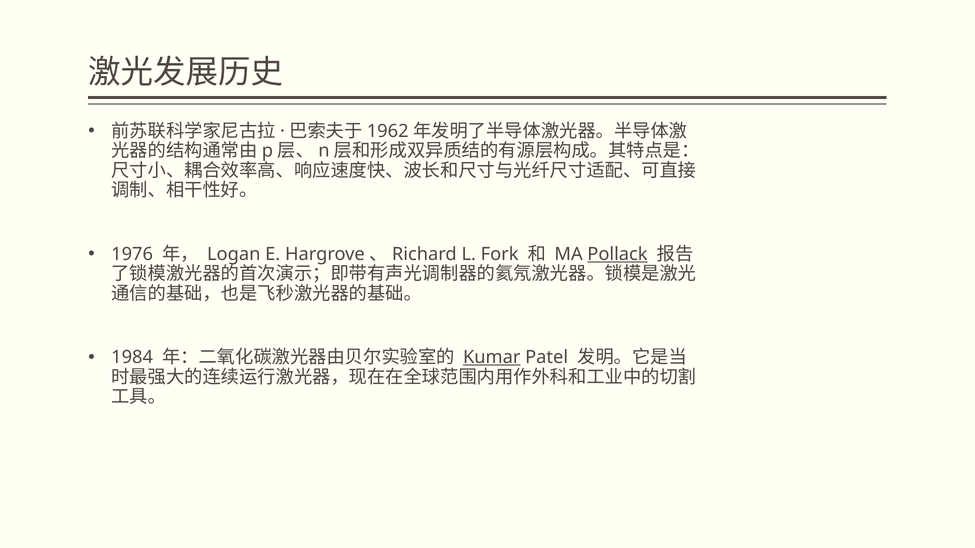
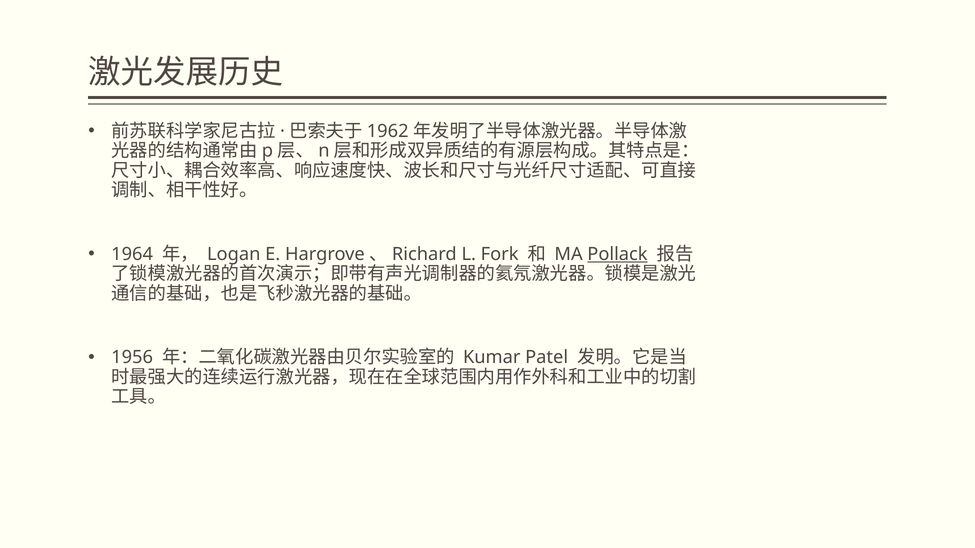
1976: 1976 -> 1964 (132, 254)
1984: 1984 -> 1956 (132, 358)
Kumar underline: present -> none (492, 358)
